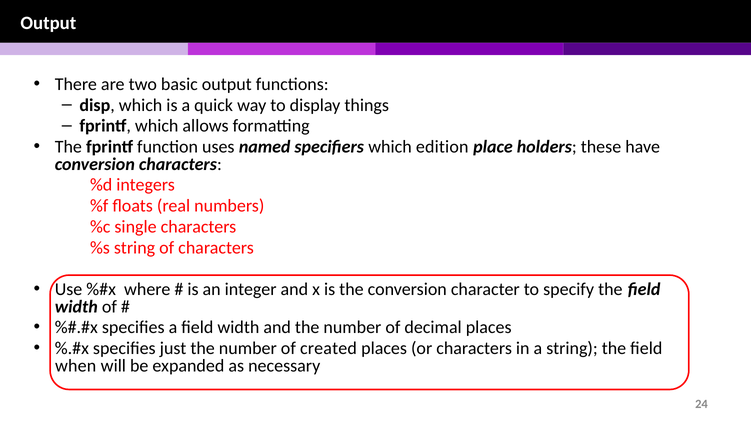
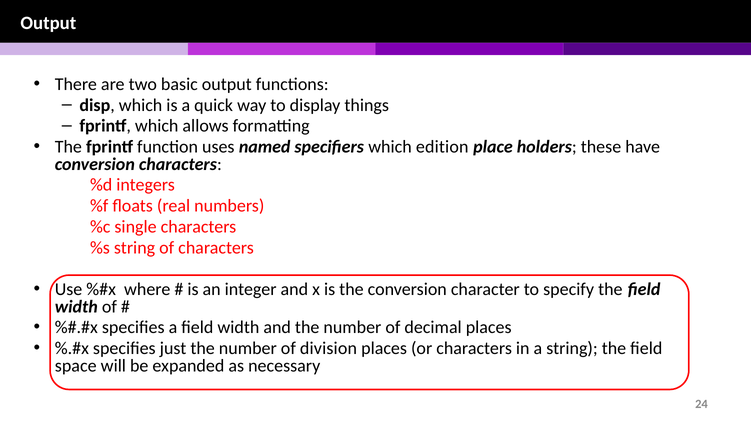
created: created -> division (328, 348)
when: when -> space (76, 365)
